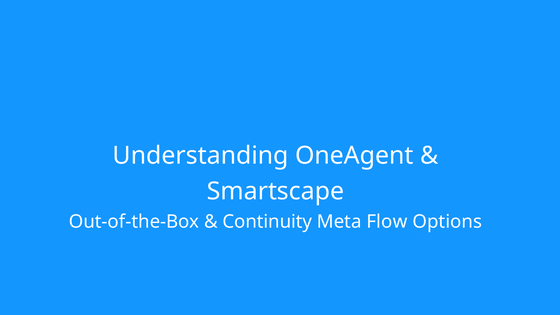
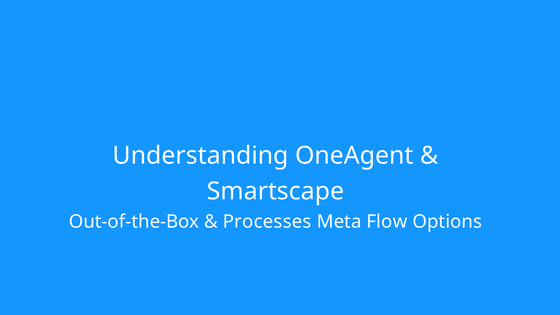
Continuity: Continuity -> Processes (267, 222)
